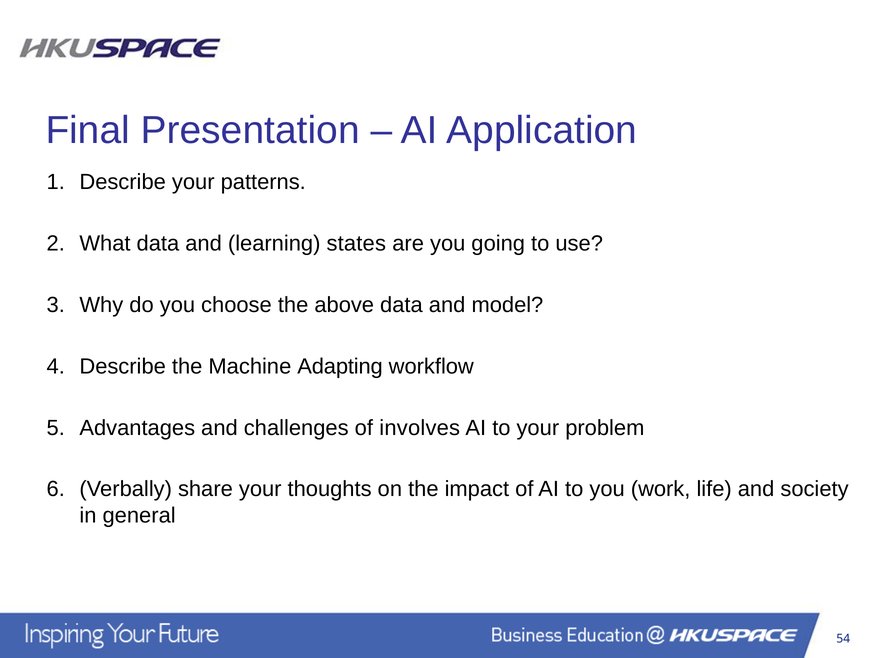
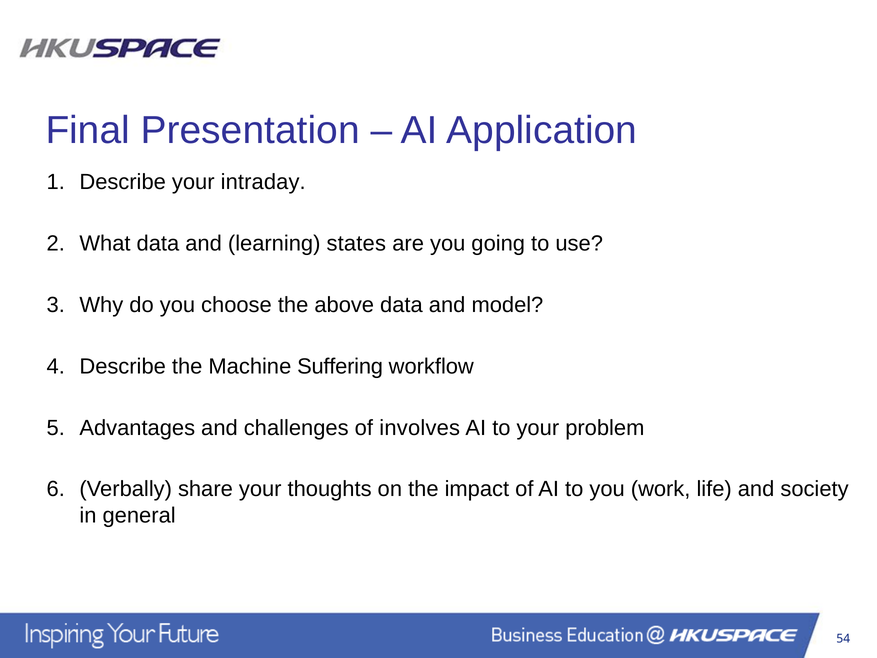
patterns: patterns -> intraday (263, 182)
Adapting: Adapting -> Suffering (340, 366)
